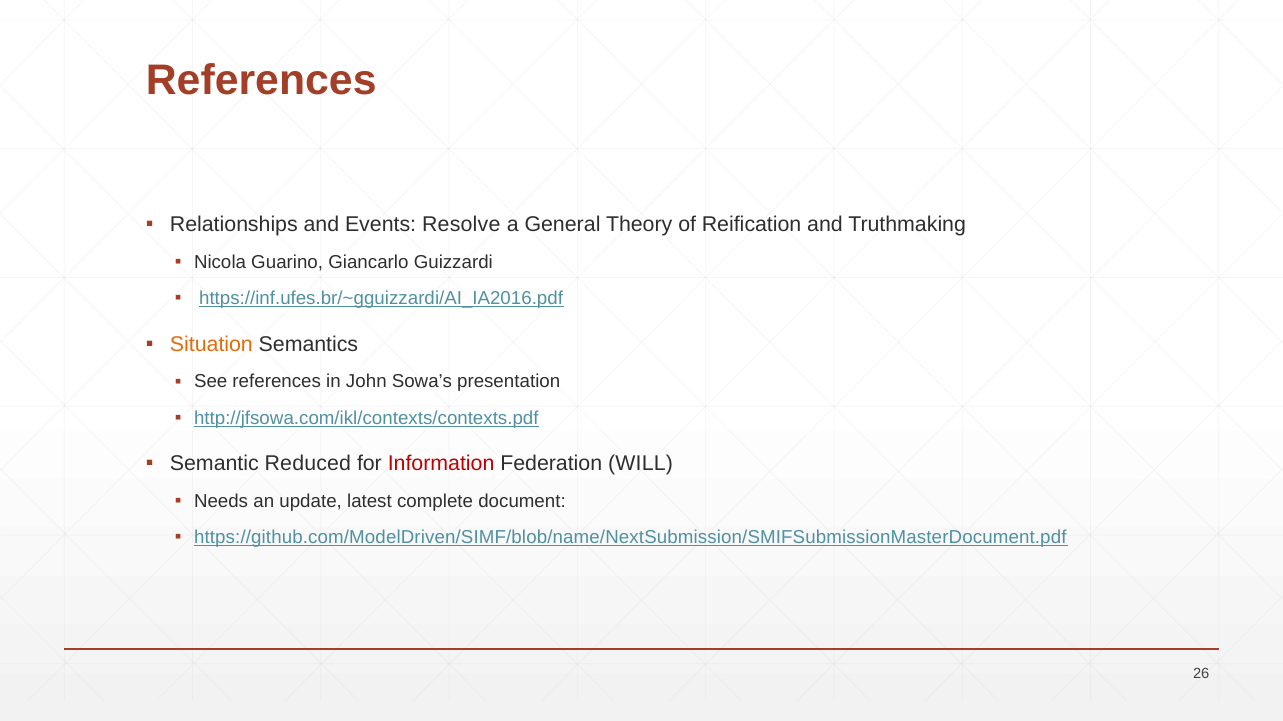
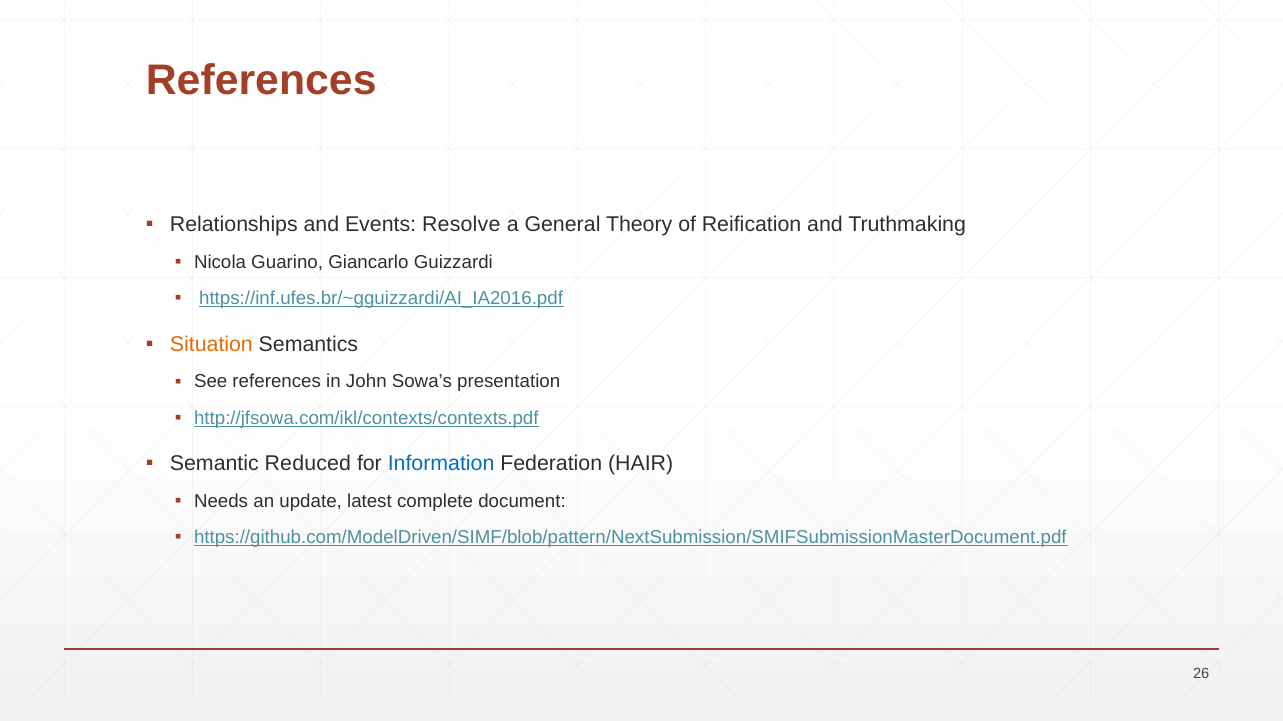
Information colour: red -> blue (441, 464)
WILL: WILL -> HAIR (641, 464)
https://github.com/ModelDriven/SIMF/blob/name/NextSubmission/SMIFSubmissionMasterDocument.pdf: https://github.com/ModelDriven/SIMF/blob/name/NextSubmission/SMIFSubmissionMasterDocument.pdf -> https://github.com/ModelDriven/SIMF/blob/pattern/NextSubmission/SMIFSubmissionMasterDocument.pdf (630, 538)
